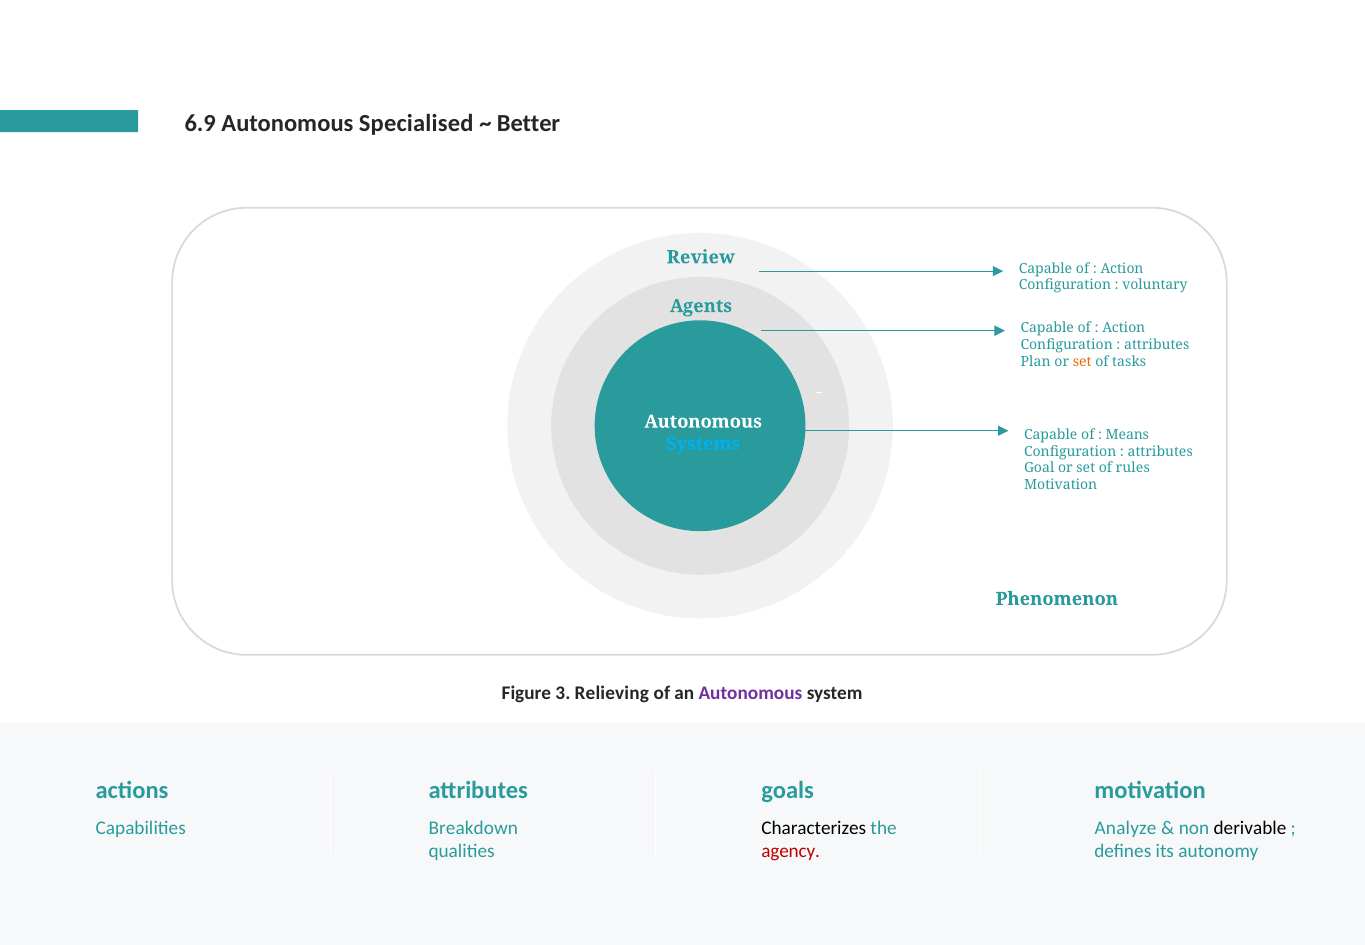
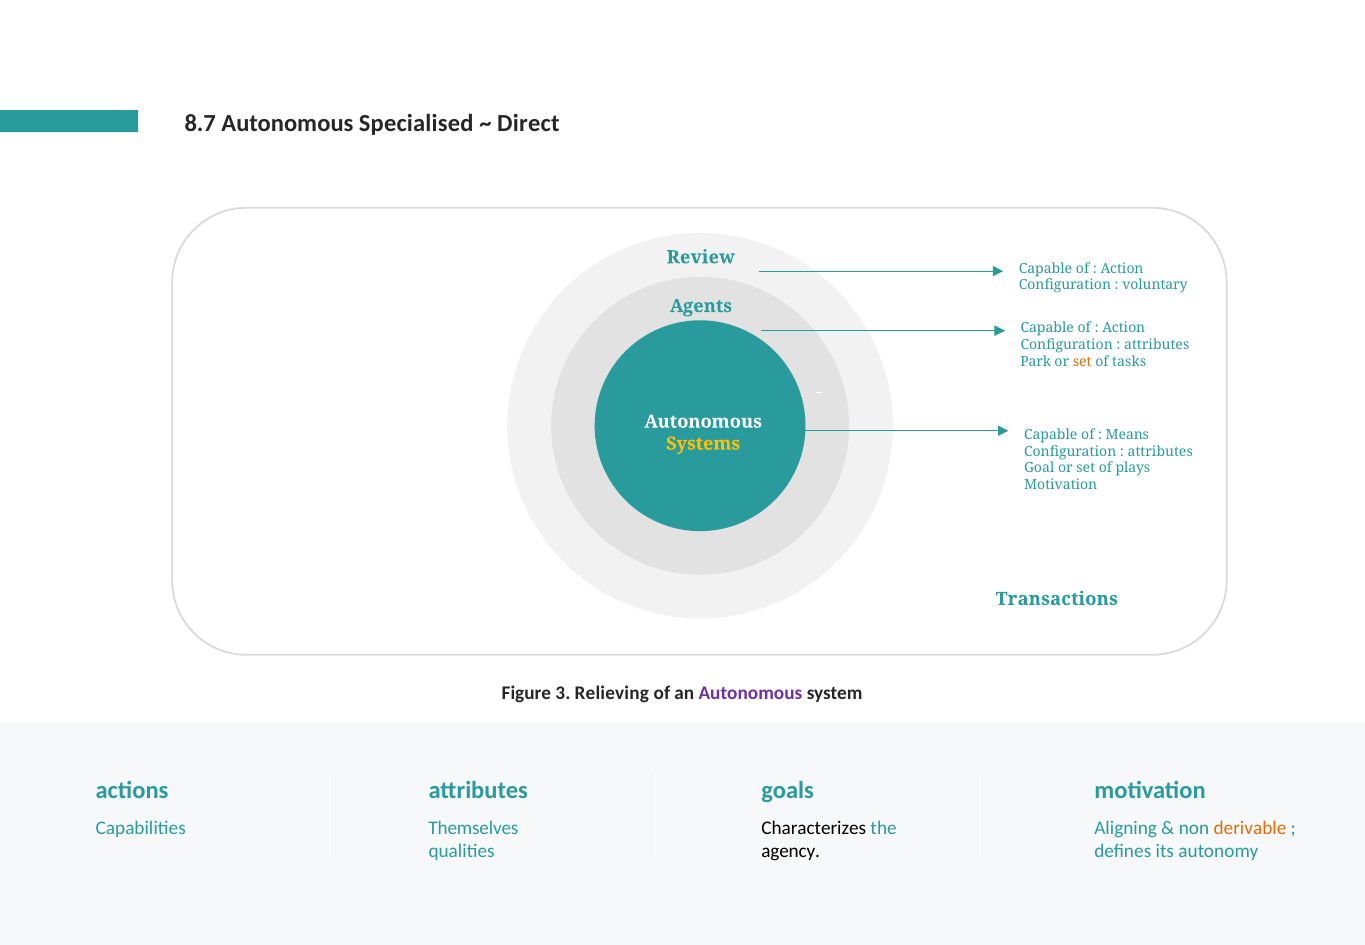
6.9: 6.9 -> 8.7 (200, 123)
Better: Better -> Direct (528, 123)
Plan: Plan -> Park (1036, 361)
Systems colour: light blue -> yellow (703, 444)
rules: rules -> plays (1133, 468)
Phenomenon: Phenomenon -> Transactions (1057, 599)
Breakdown: Breakdown -> Themselves (473, 828)
Analyze: Analyze -> Aligning (1126, 828)
derivable colour: black -> orange (1250, 828)
agency colour: red -> black (791, 851)
